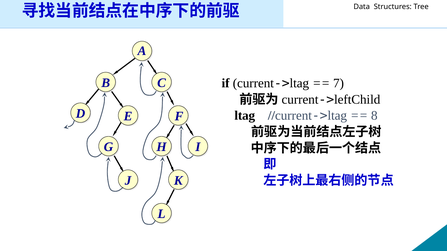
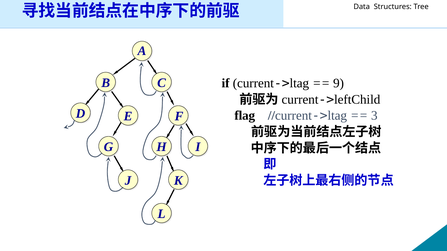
7: 7 -> 9 (339, 83)
ltag: ltag -> flag (245, 116)
8: 8 -> 3 (374, 116)
